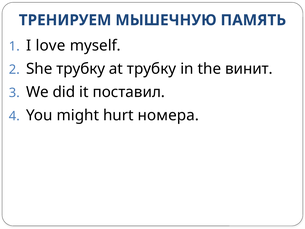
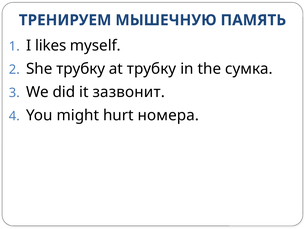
love: love -> likes (51, 45)
винит: винит -> сумка (249, 69)
поставил: поставил -> зазвонит (129, 92)
